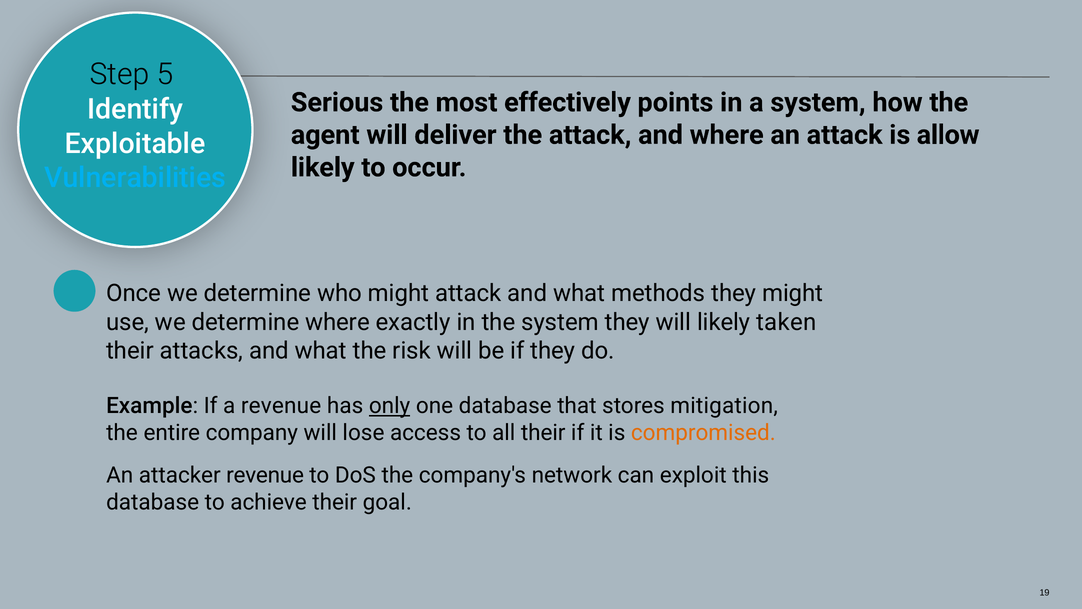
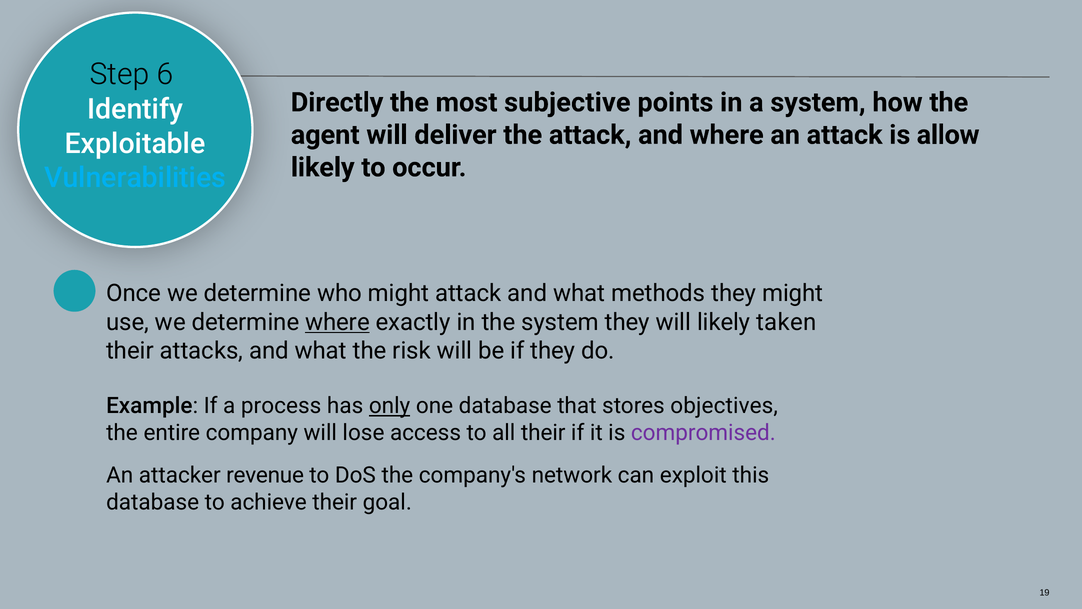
5: 5 -> 6 (165, 74)
Serious: Serious -> Directly (337, 102)
effectively: effectively -> subjective (567, 102)
where underline: none -> present (337, 322)
a revenue: revenue -> process (281, 406)
mitigation: mitigation -> objectives (724, 406)
compromised colour: orange -> purple (703, 433)
